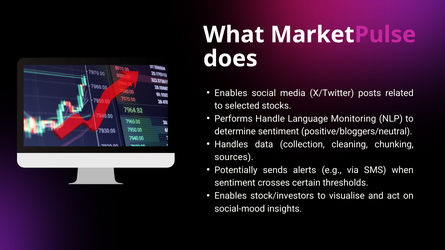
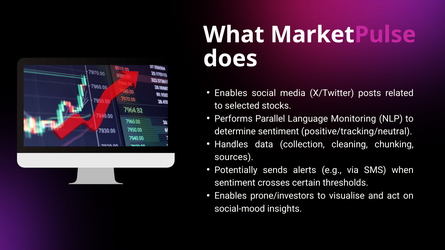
Handle: Handle -> Parallel (270, 119)
positive/bloggers/neutral: positive/bloggers/neutral -> positive/tracking/neutral (357, 132)
stock/investors: stock/investors -> prone/investors (282, 196)
